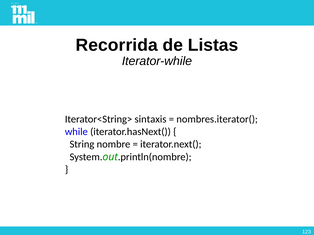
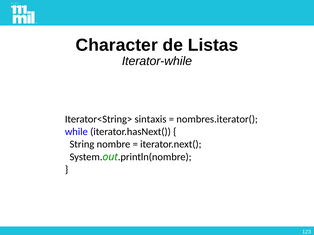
Recorrida: Recorrida -> Character (117, 45)
